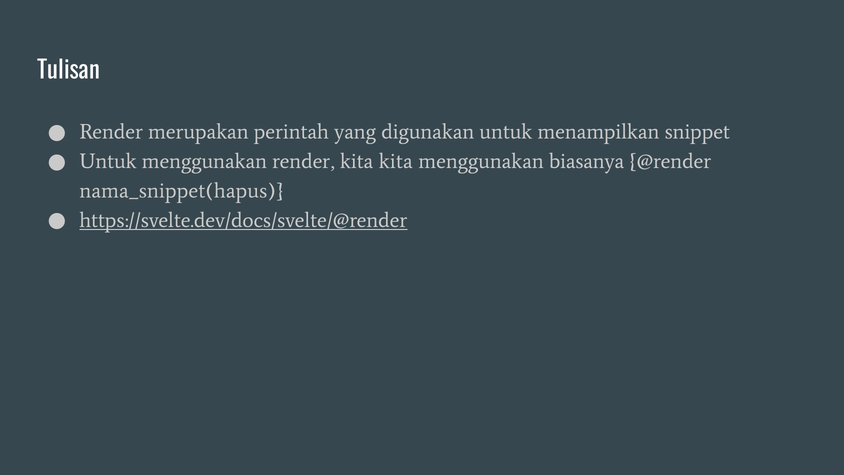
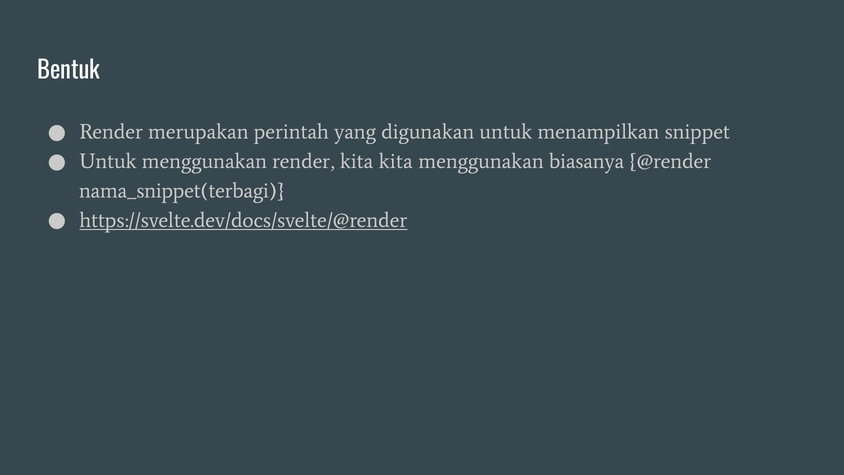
Tulisan: Tulisan -> Bentuk (69, 71)
nama_snippet(hapus: nama_snippet(hapus -> nama_snippet(terbagi (182, 191)
